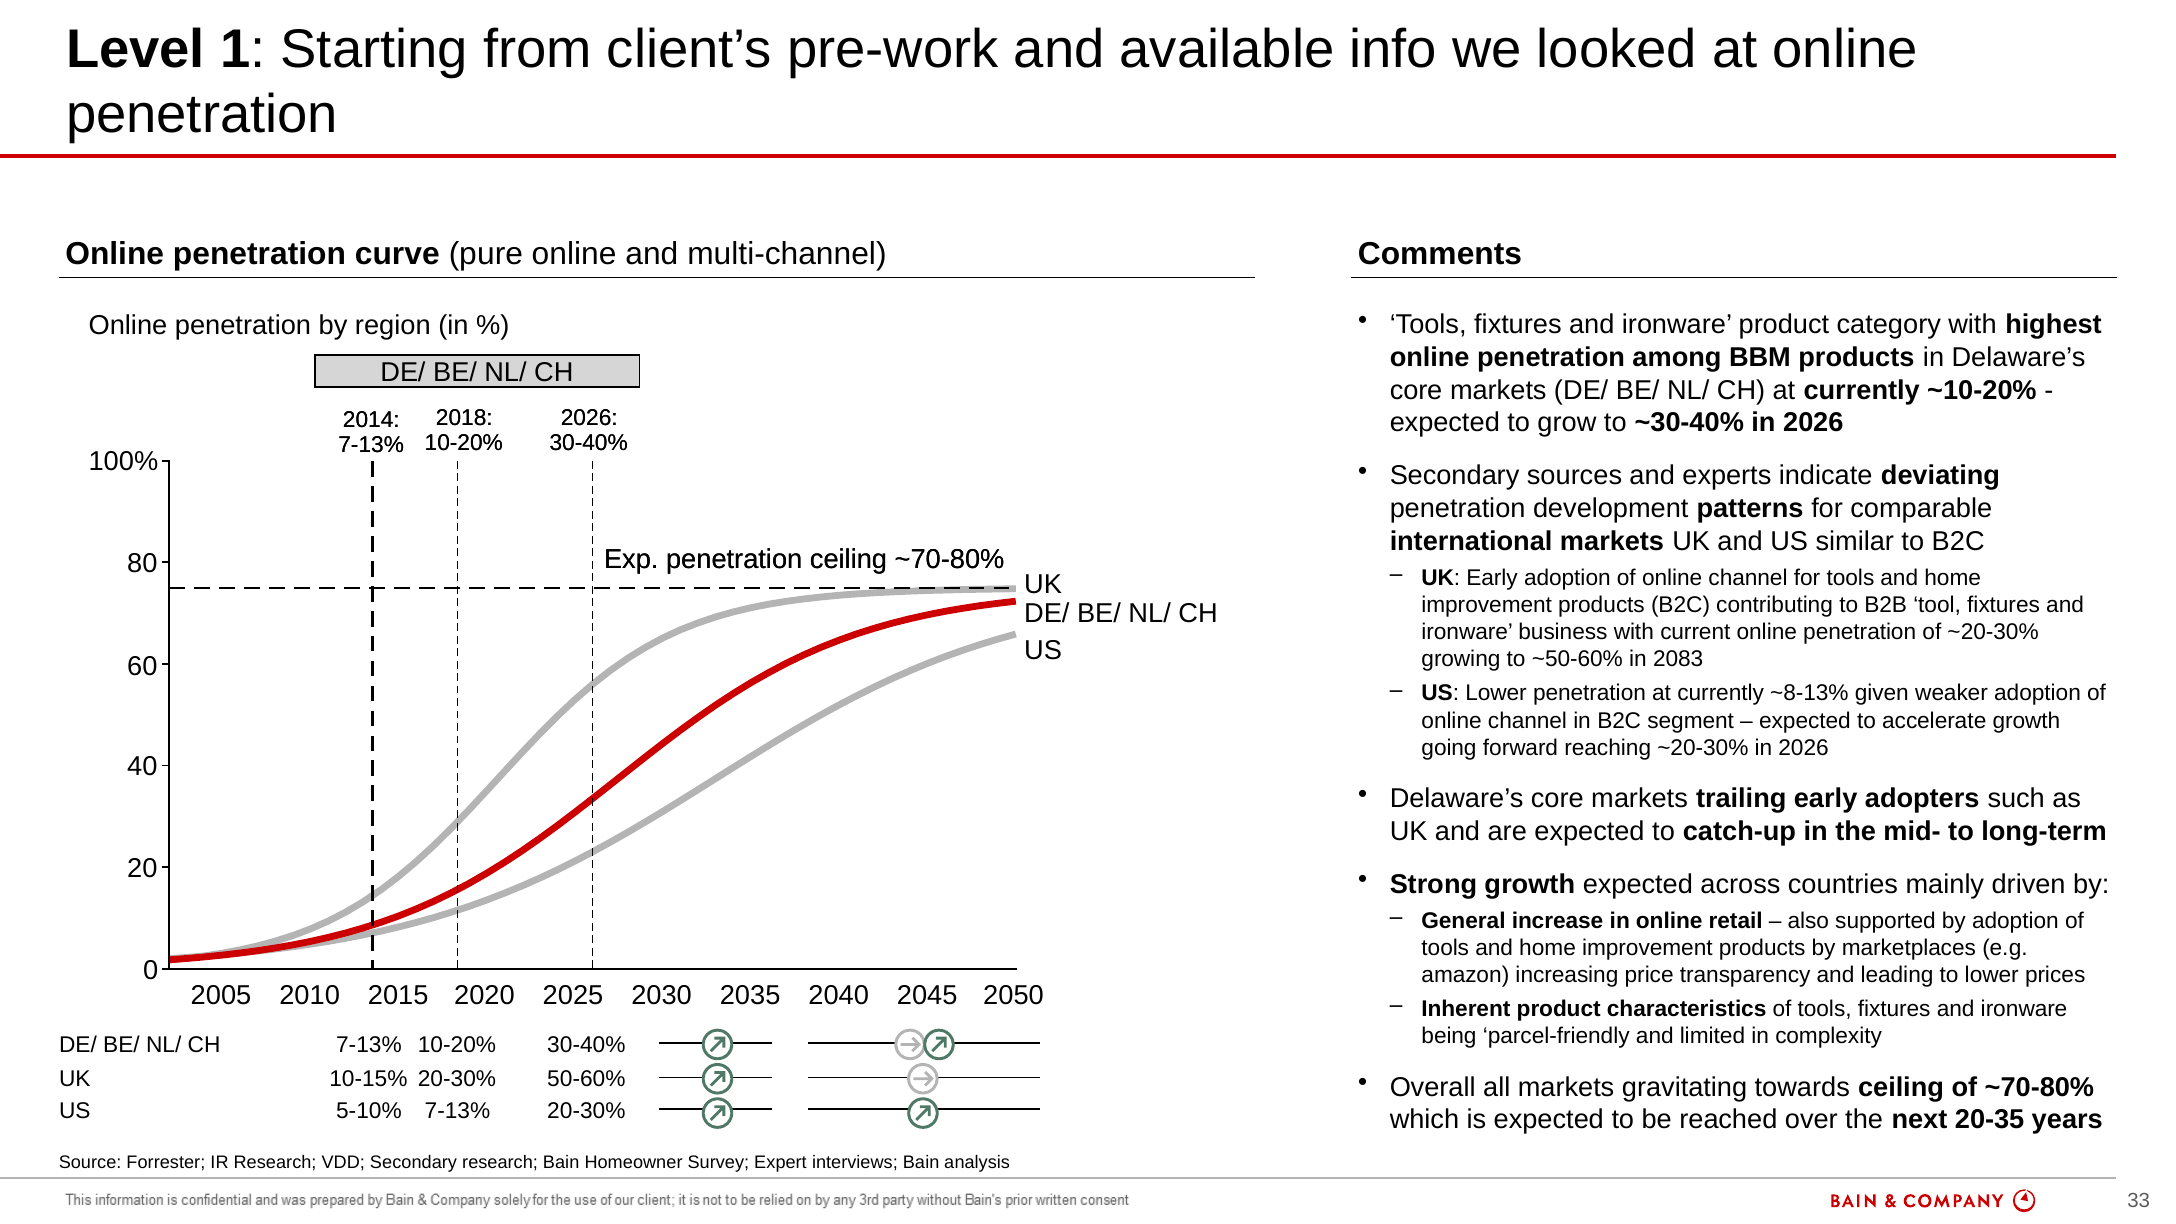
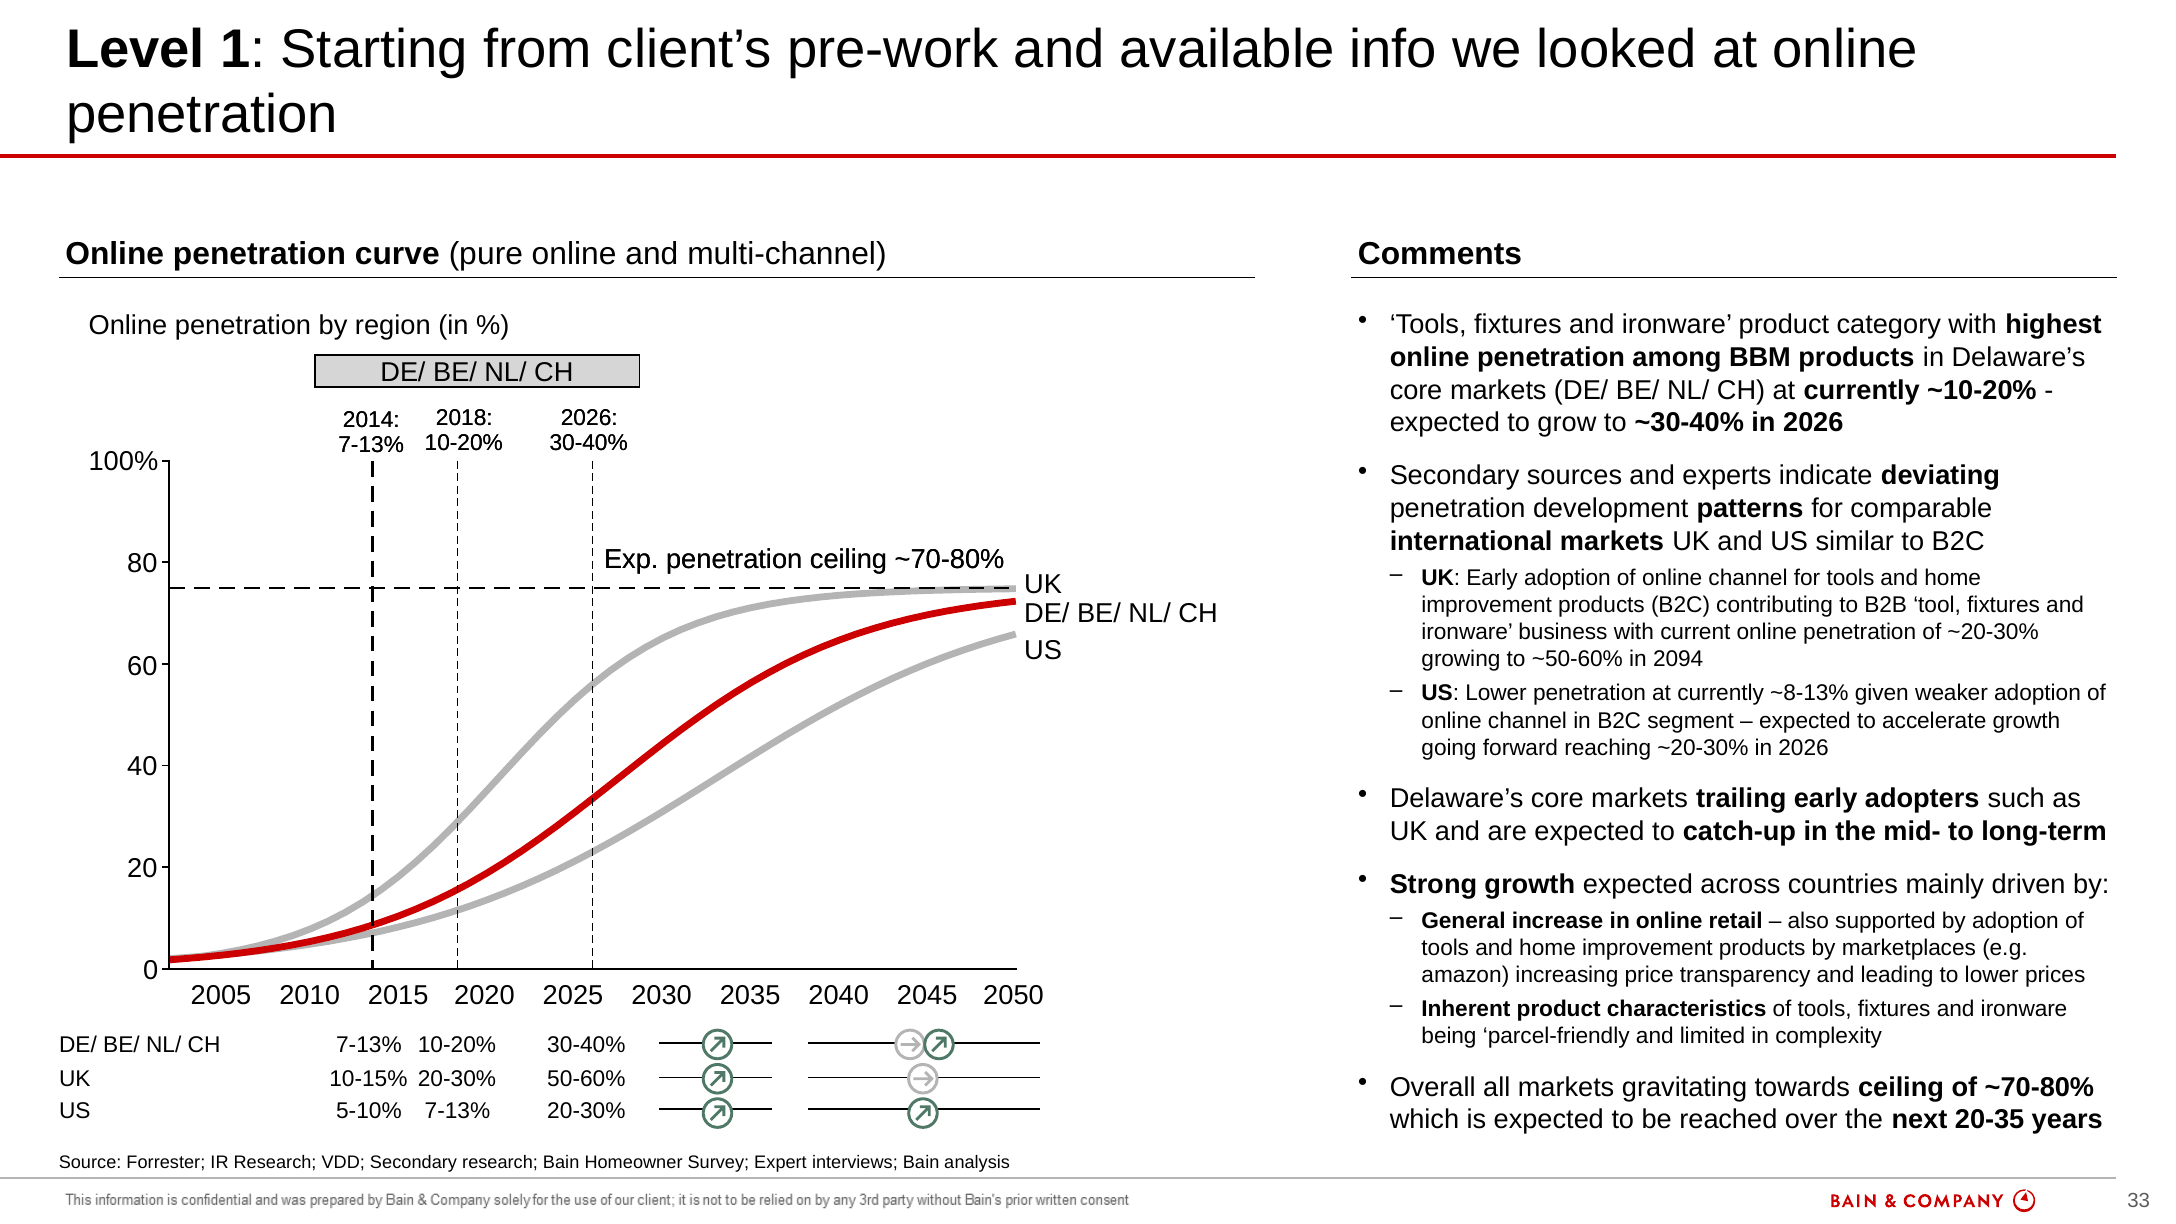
2083: 2083 -> 2094 (1678, 659)
